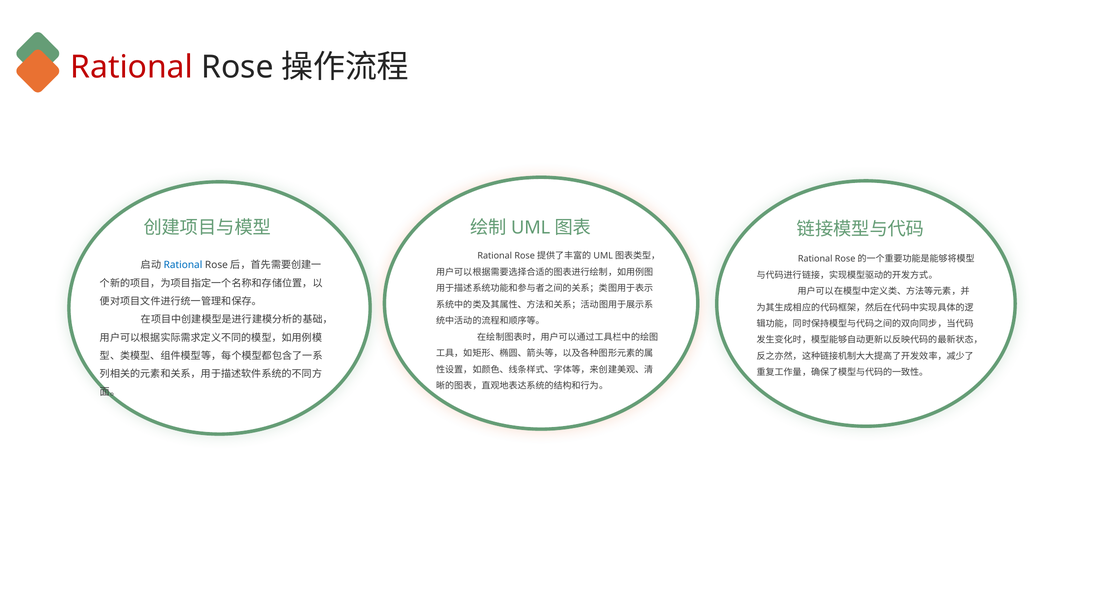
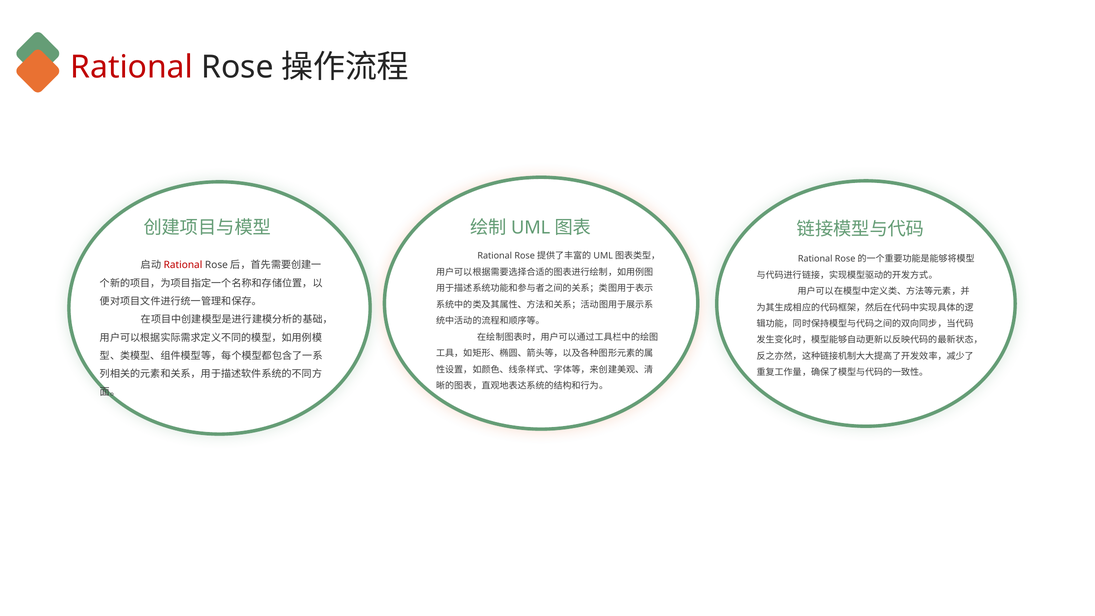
Rational colour: blue -> red (183, 265)
